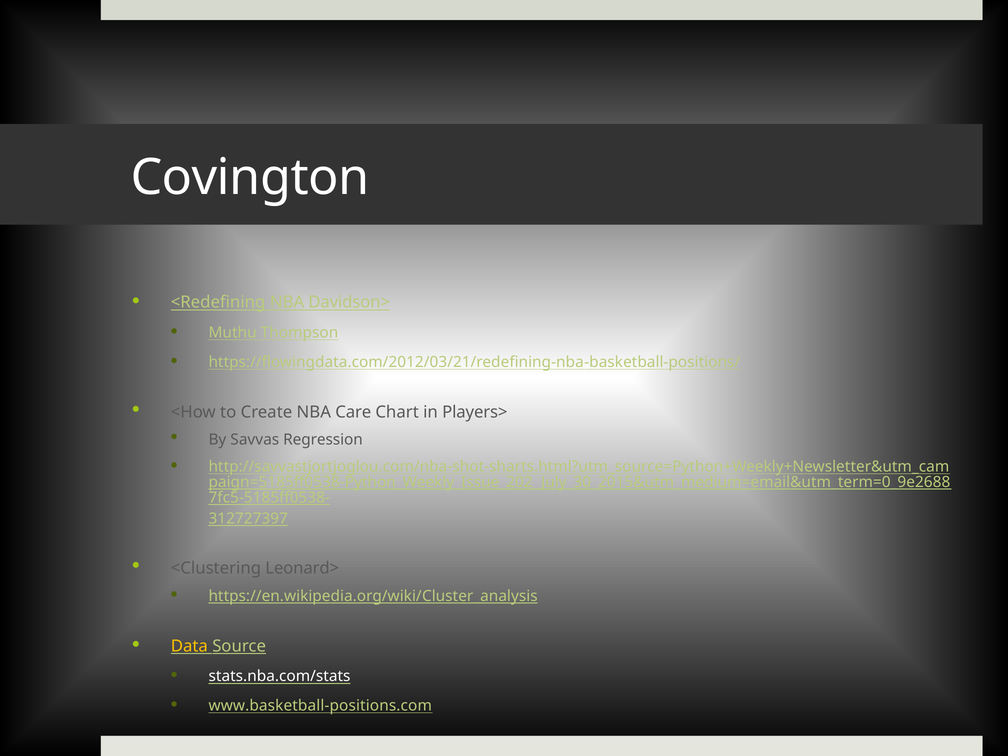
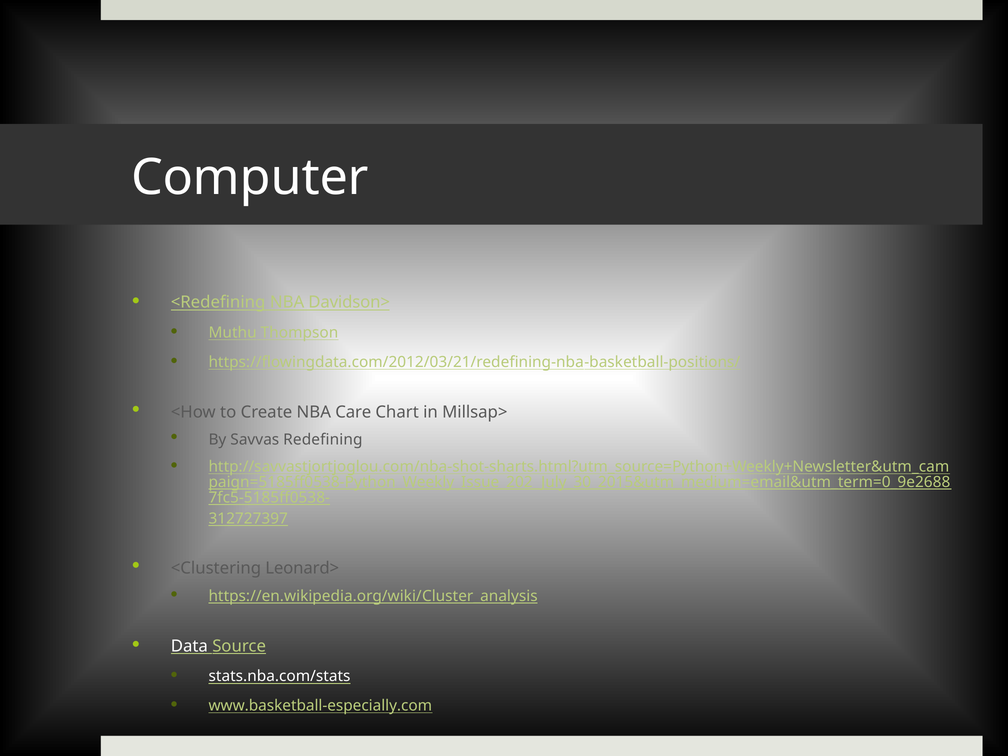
Covington: Covington -> Computer (250, 178)
Players>: Players> -> Millsap> (475, 412)
Regression: Regression -> Redefining (323, 440)
Data colour: yellow -> white (189, 646)
www.basketball-positions.com: www.basketball-positions.com -> www.basketball-especially.com (320, 706)
